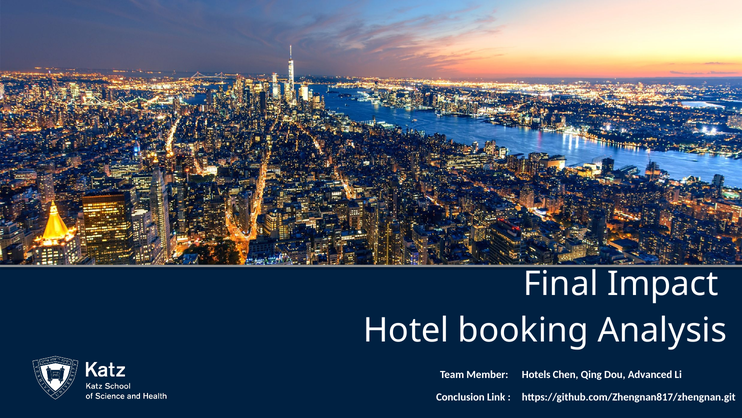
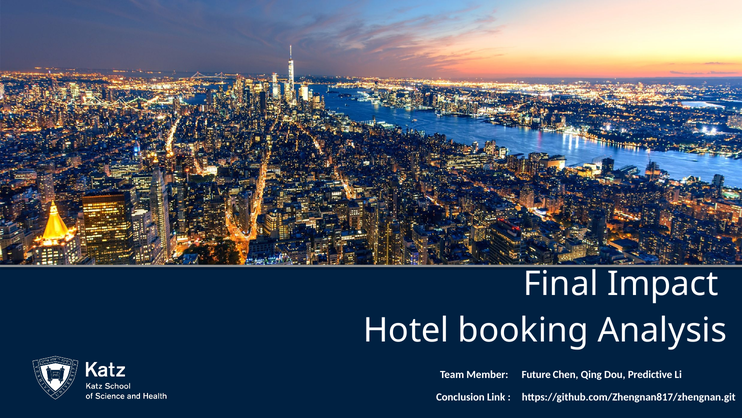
Hotels: Hotels -> Future (536, 374)
Advanced: Advanced -> Predictive (650, 374)
